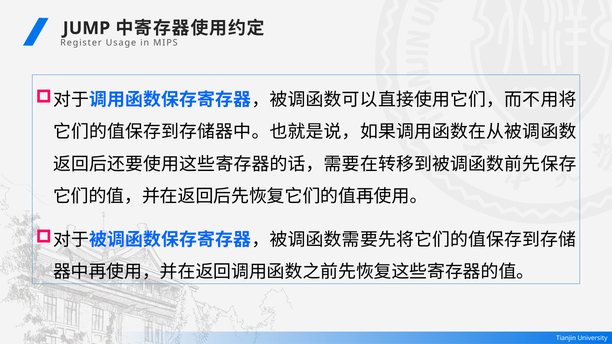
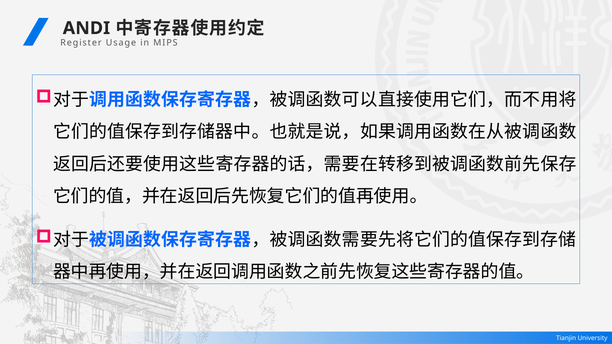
JUMP: JUMP -> ANDI (86, 28)
